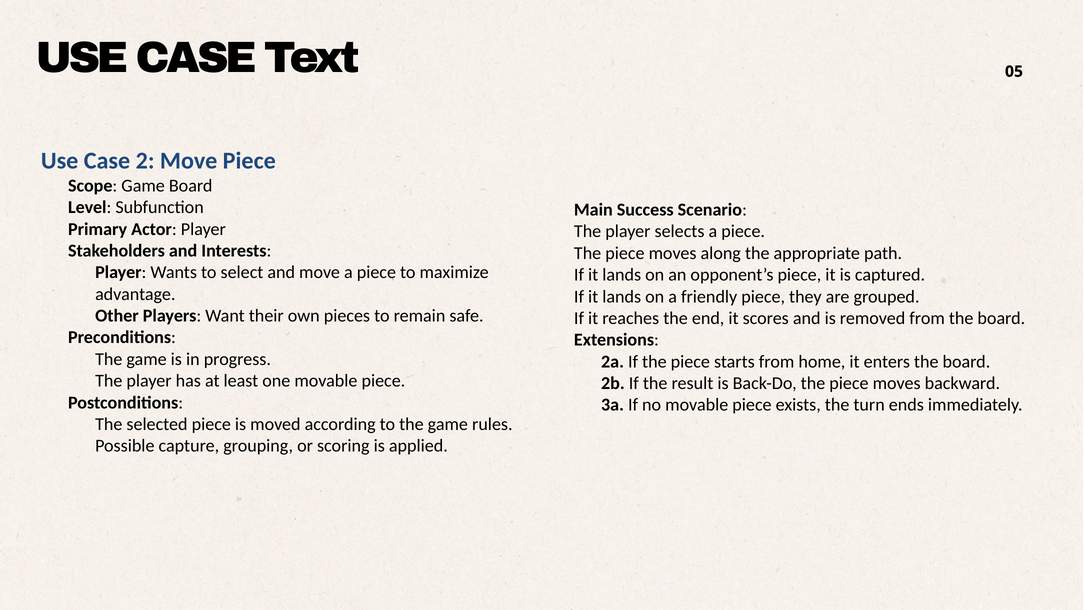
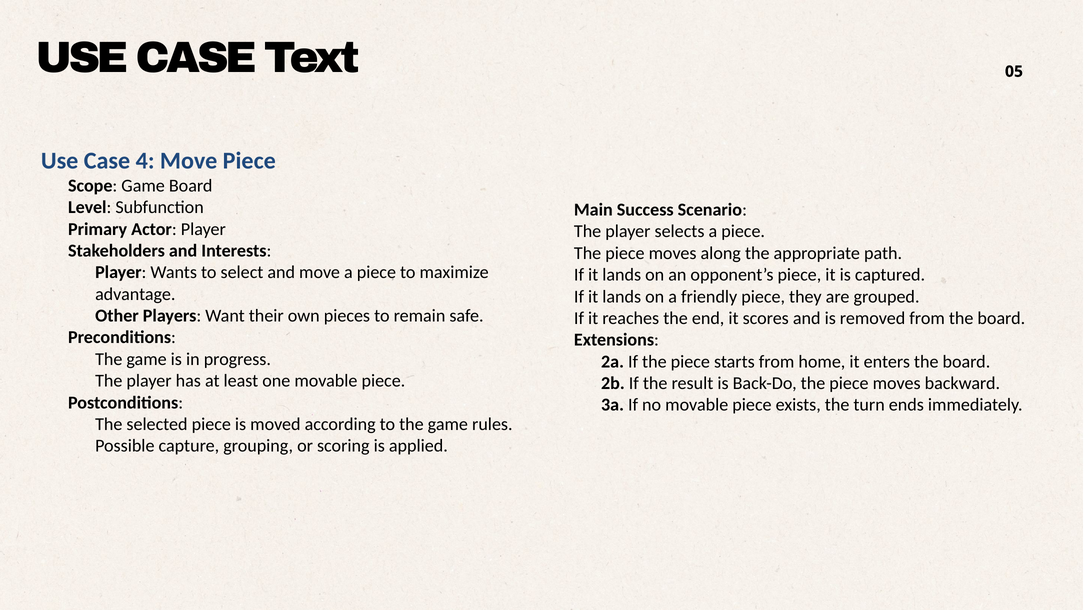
2: 2 -> 4 (145, 161)
